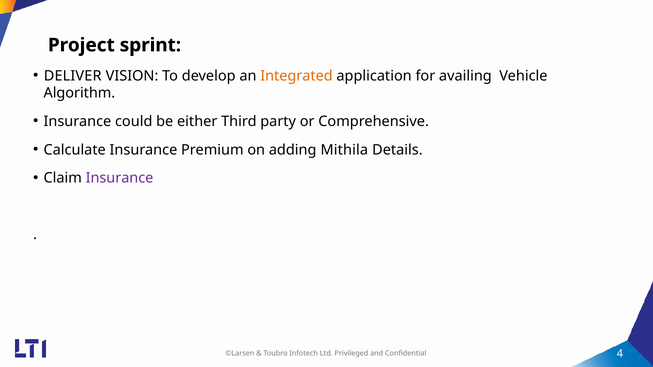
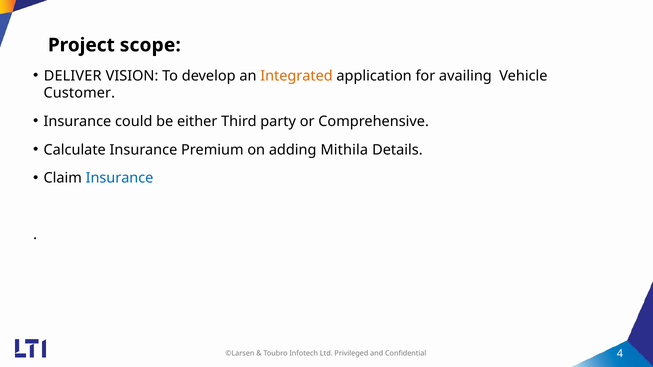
sprint: sprint -> scope (150, 45)
Algorithm: Algorithm -> Customer (79, 93)
Insurance colour: purple -> blue (120, 178)
